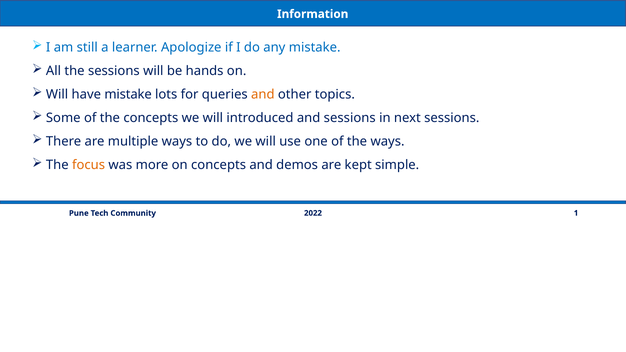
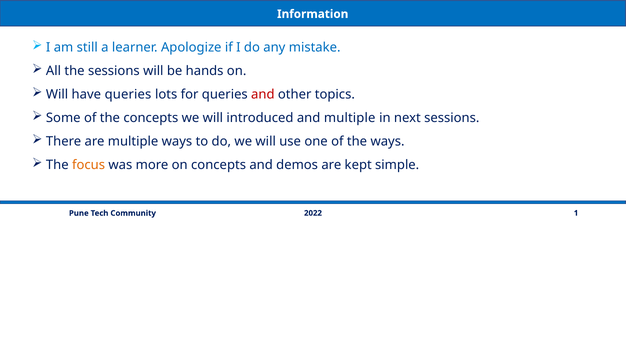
have mistake: mistake -> queries (128, 94)
and colour: orange -> red (263, 94)
and sessions: sessions -> multiple (350, 118)
